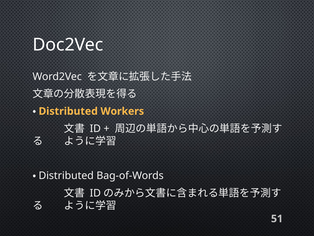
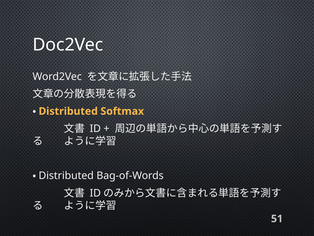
Workers: Workers -> Softmax (122, 111)
